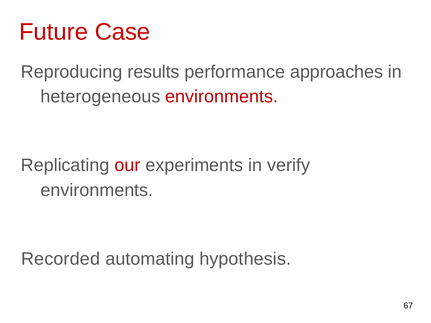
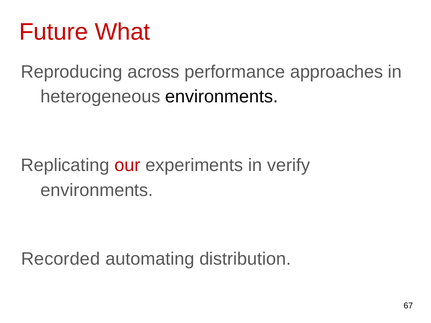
Case: Case -> What (122, 32)
results: results -> across (154, 72)
environments colour: red -> black (222, 97)
hypothesis: hypothesis -> distribution (245, 259)
